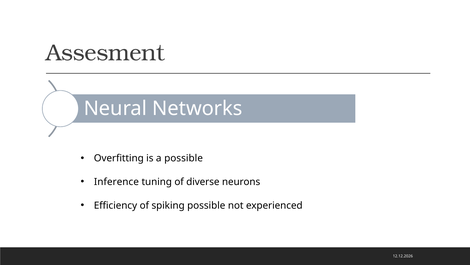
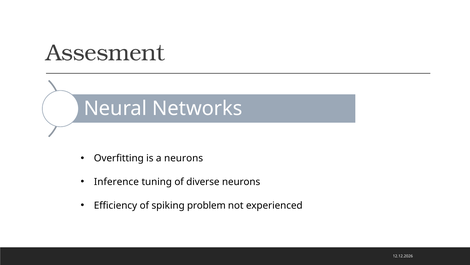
a possible: possible -> neurons (184, 158)
spiking possible: possible -> problem (206, 205)
